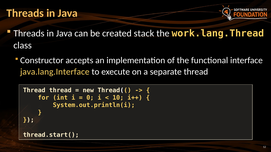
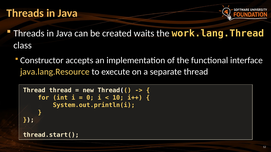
stack: stack -> waits (144, 33)
java.lang.Interface: java.lang.Interface -> java.lang.Resource (55, 72)
